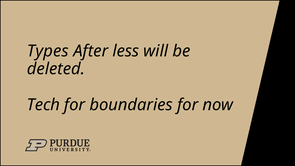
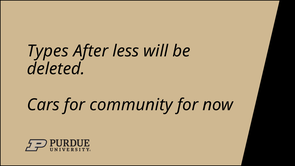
Tech: Tech -> Cars (43, 105)
boundaries: boundaries -> community (131, 105)
